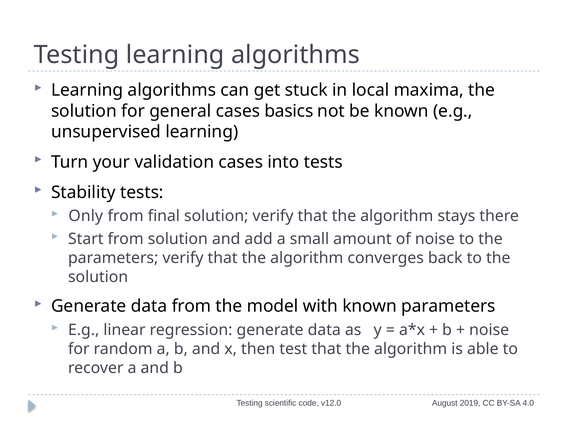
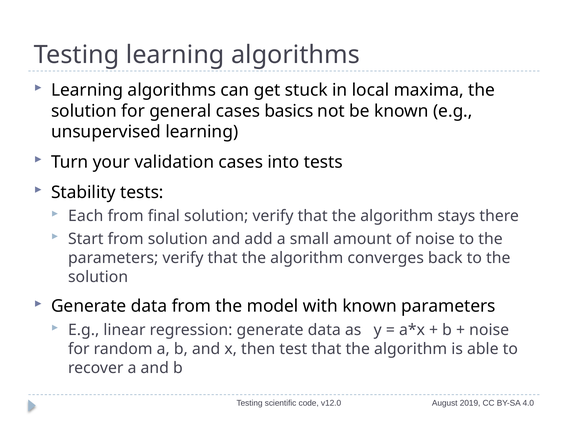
Only: Only -> Each (86, 216)
